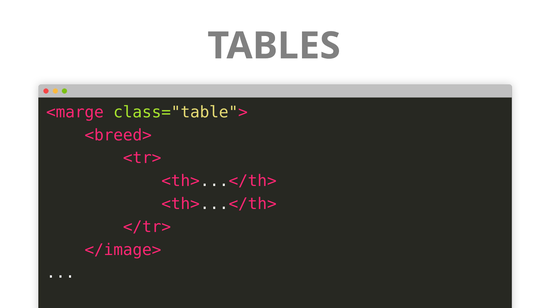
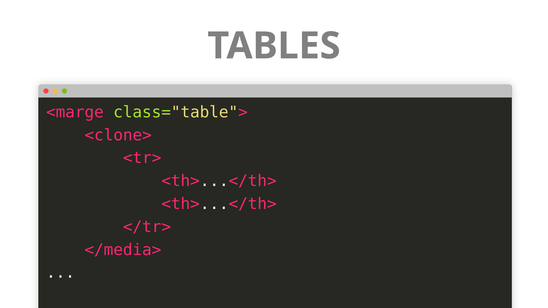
<breed>: <breed> -> <clone> (118, 135)
</image>: </image> -> </media> (123, 250)
